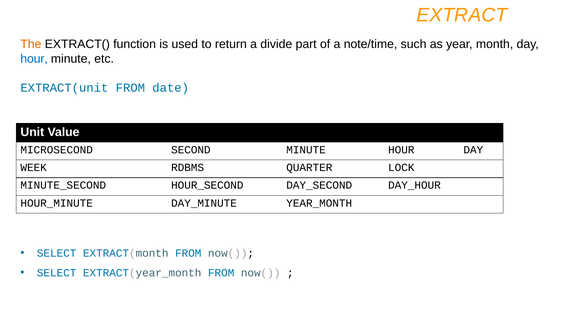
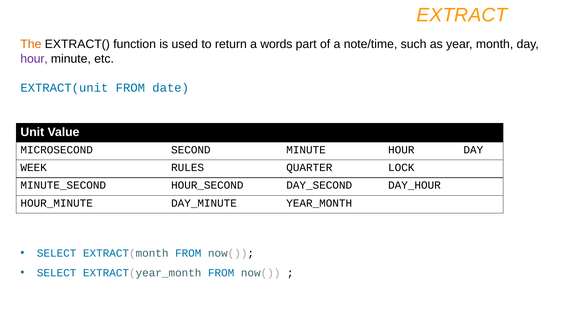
divide: divide -> words (276, 44)
hour colour: blue -> purple (34, 59)
RDBMS: RDBMS -> RULES (188, 168)
